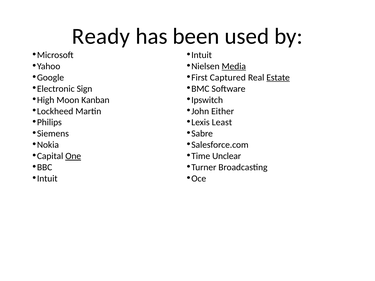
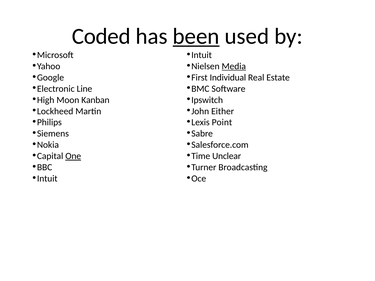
Ready: Ready -> Coded (101, 36)
been underline: none -> present (196, 36)
Captured: Captured -> Individual (228, 78)
Estate underline: present -> none (278, 78)
Sign: Sign -> Line (84, 89)
Least: Least -> Point (222, 123)
